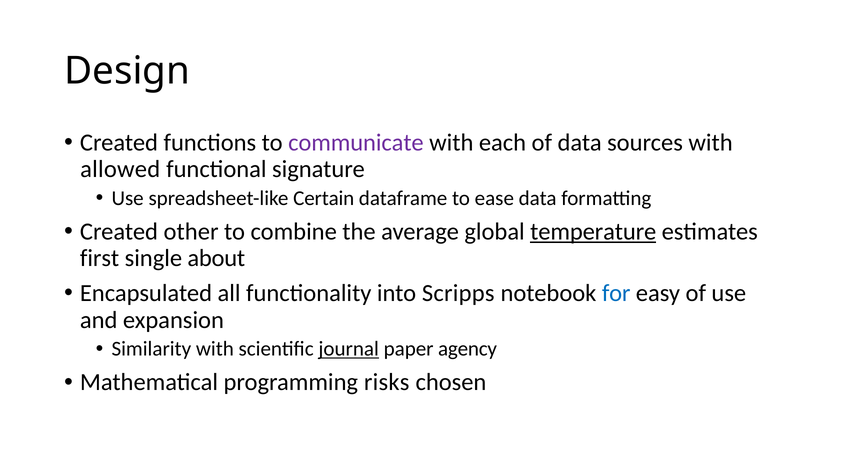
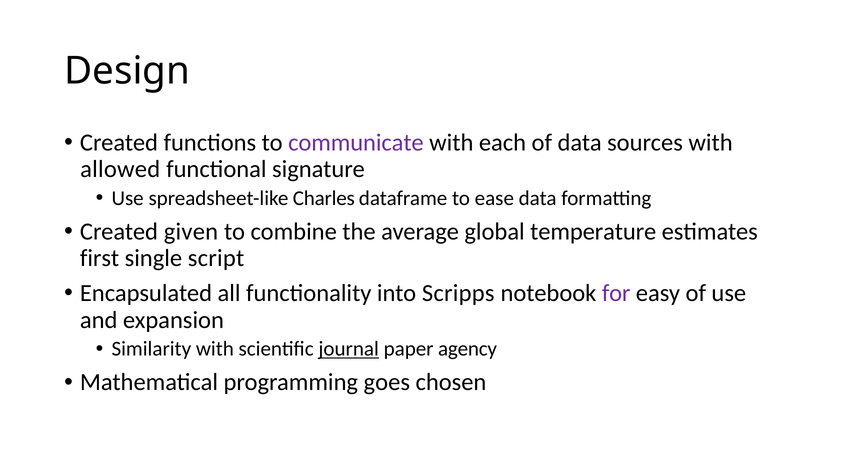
Certain: Certain -> Charles (324, 198)
other: other -> given (191, 231)
temperature underline: present -> none (593, 231)
about: about -> script (216, 258)
for colour: blue -> purple (616, 293)
risks: risks -> goes (387, 382)
